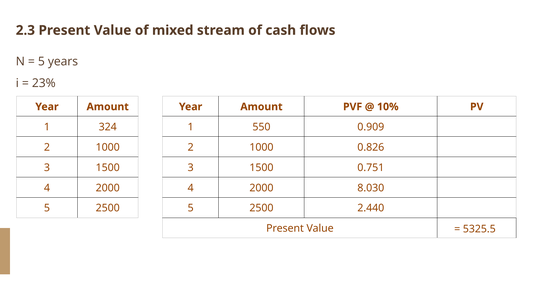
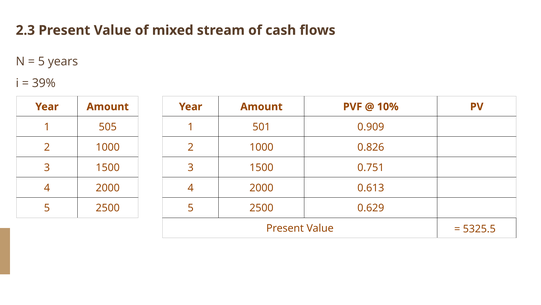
23%: 23% -> 39% (44, 83)
324: 324 -> 505 (108, 127)
550: 550 -> 501 (261, 127)
8.030: 8.030 -> 0.613 (371, 187)
2.440: 2.440 -> 0.629 (371, 208)
